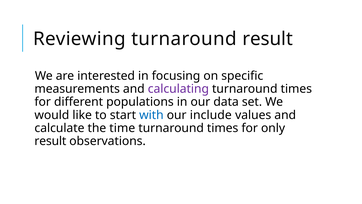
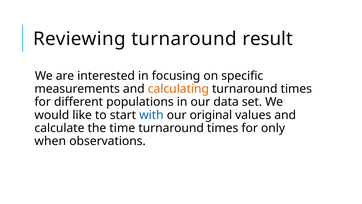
calculating colour: purple -> orange (178, 89)
include: include -> original (211, 115)
result: result -> when (50, 141)
